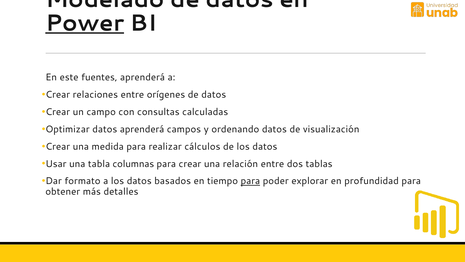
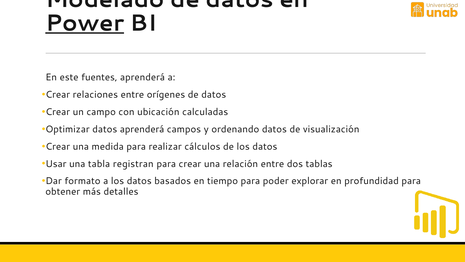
consultas: consultas -> ubicación (158, 112)
columnas: columnas -> registran (133, 164)
para underline: present -> none (250, 181)
